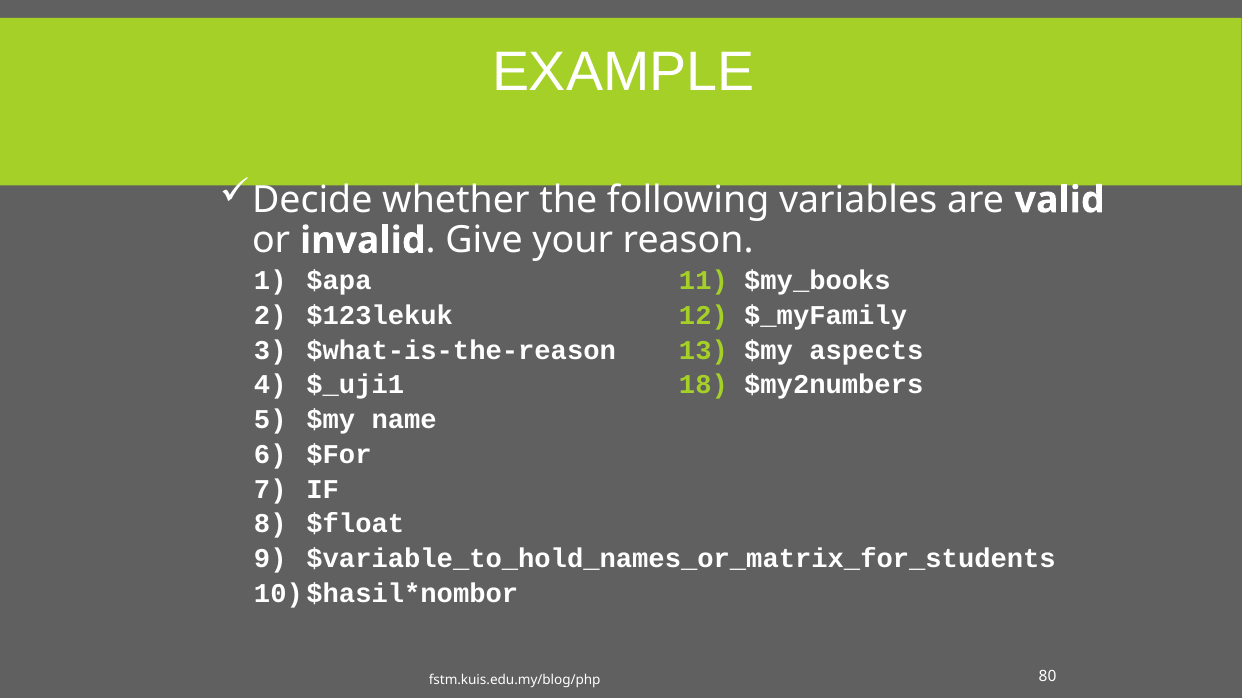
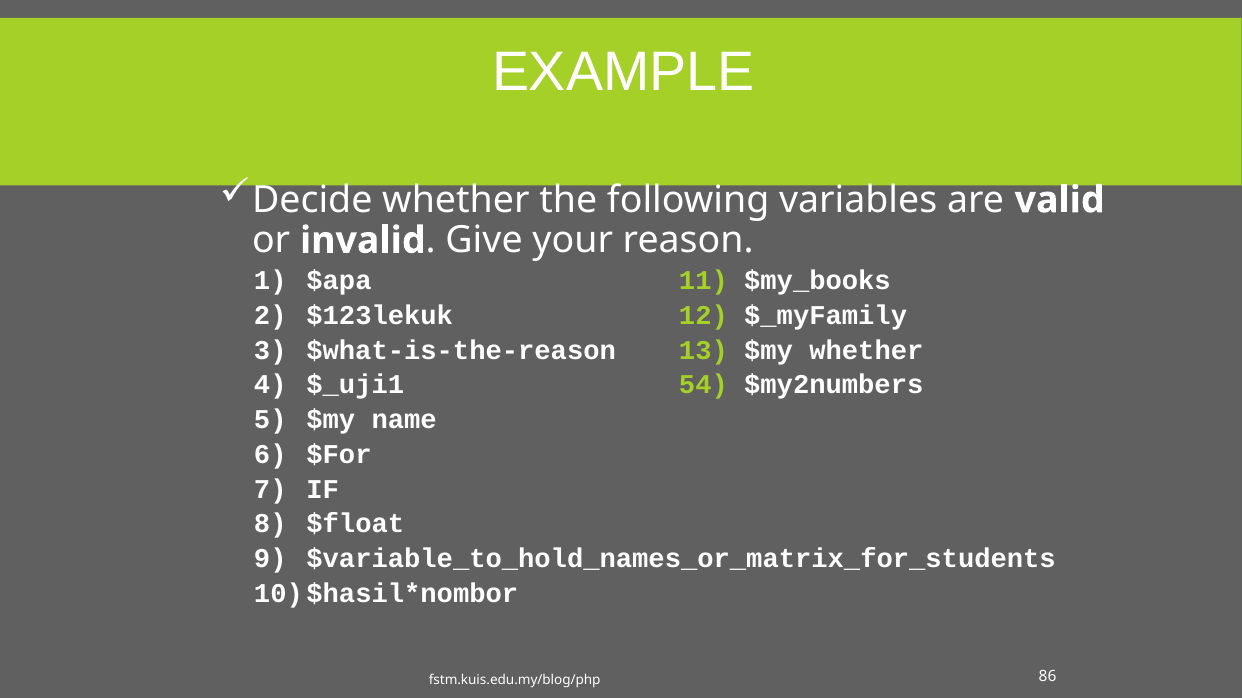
$my aspects: aspects -> whether (866, 351)
18: 18 -> 54 (703, 385)
80: 80 -> 86 (1048, 677)
